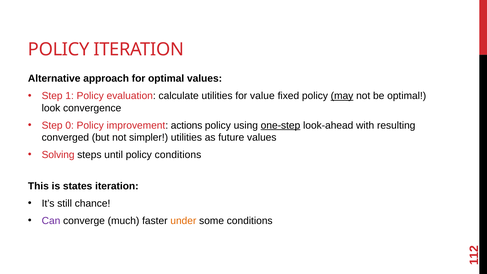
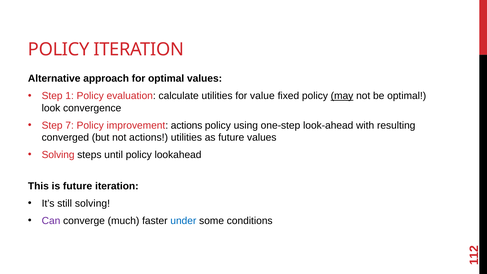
0: 0 -> 7 (70, 125)
one-step underline: present -> none (280, 125)
not simpler: simpler -> actions (149, 137)
policy conditions: conditions -> lookahead (178, 155)
is states: states -> future (78, 186)
still chance: chance -> solving (92, 203)
under colour: orange -> blue (183, 221)
